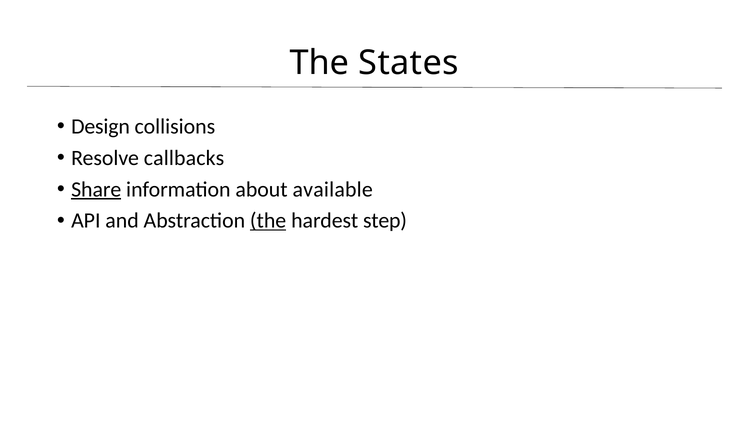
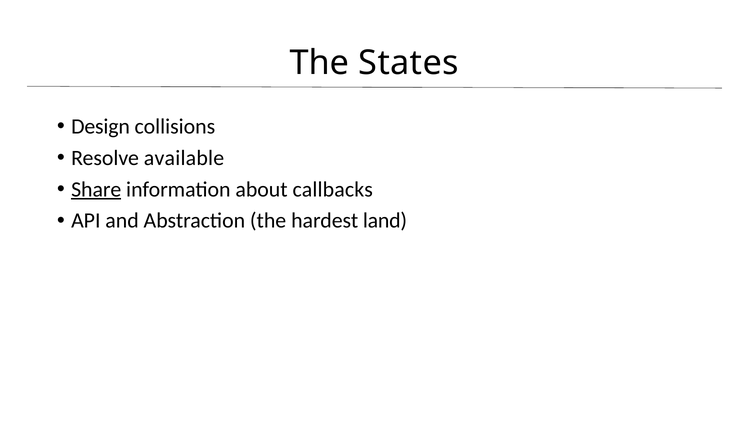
callbacks: callbacks -> available (184, 158)
available: available -> callbacks (333, 189)
the underline: present -> none (268, 221)
step: step -> land (385, 221)
